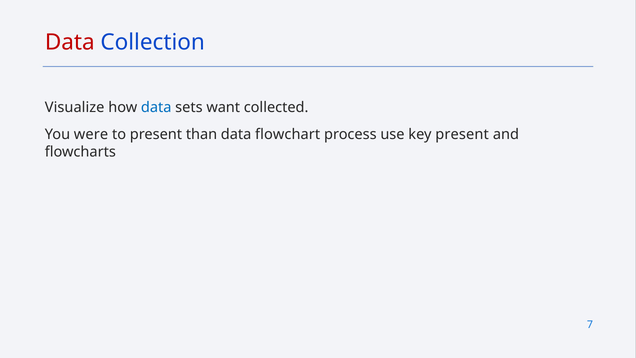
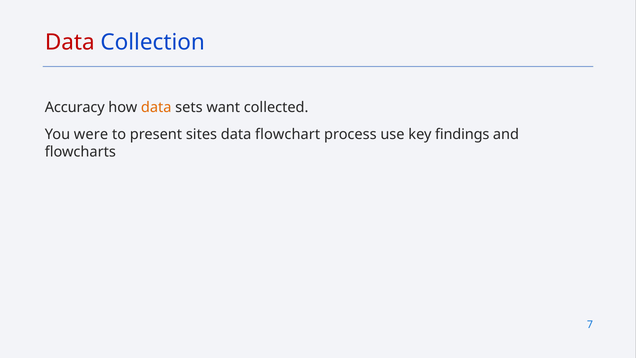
Visualize: Visualize -> Accuracy (75, 107)
data colour: blue -> orange (156, 107)
than: than -> sites (201, 134)
key present: present -> findings (462, 134)
